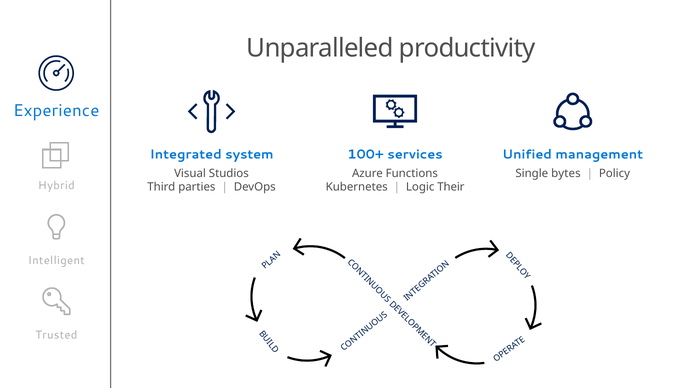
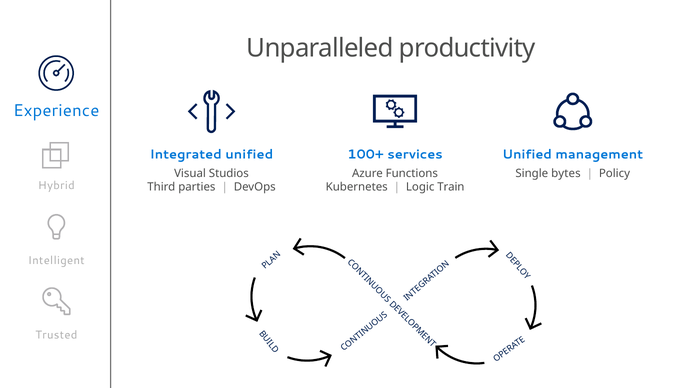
Integrated system: system -> unified (249, 155)
Their: Their -> Train (451, 187)
